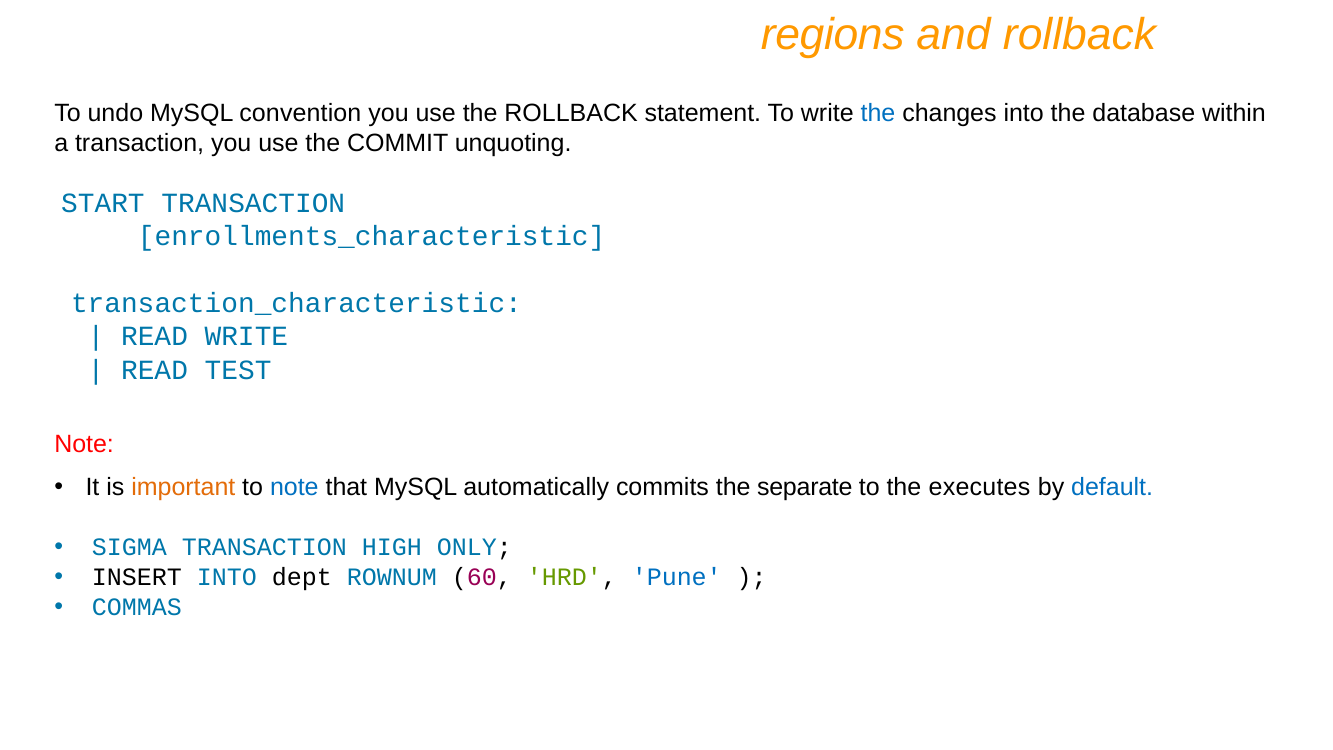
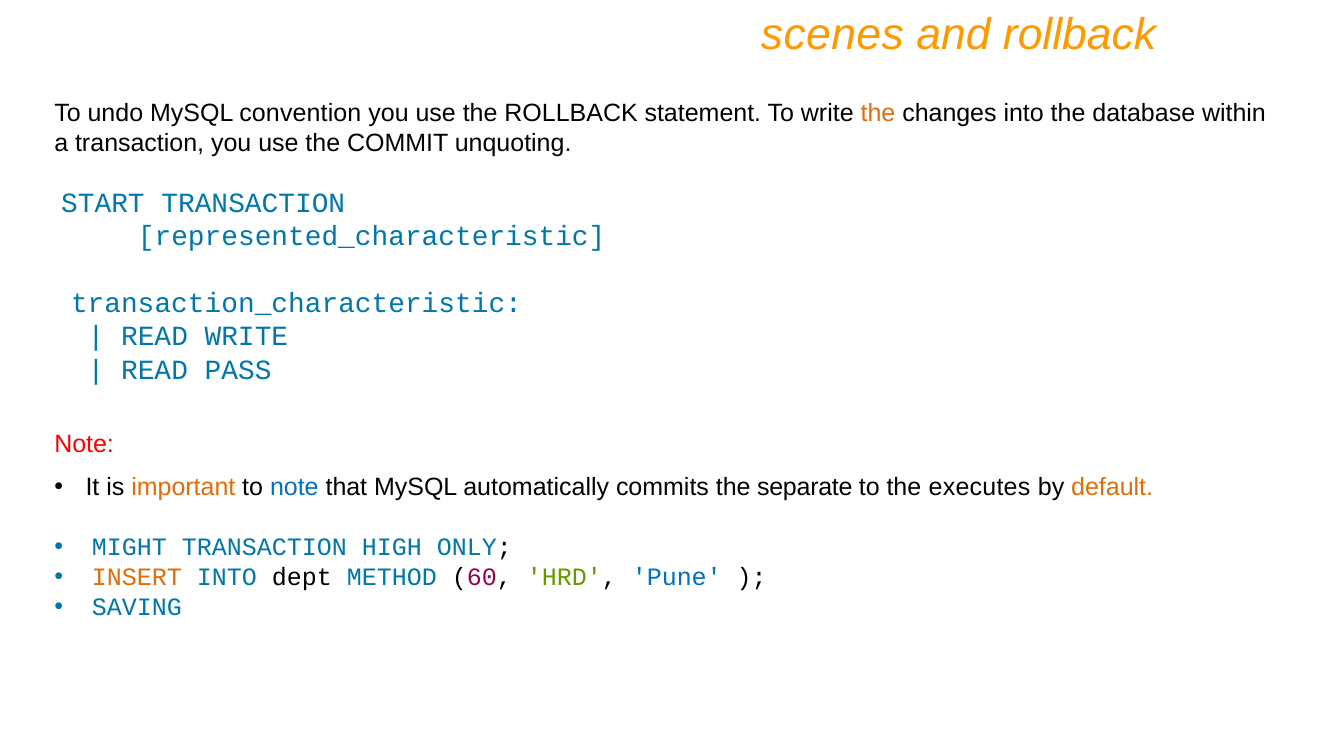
regions: regions -> scenes (832, 35)
the colour: blue -> orange (878, 113)
enrollments_characteristic: enrollments_characteristic -> represented_characteristic (372, 236)
TEST: TEST -> PASS (238, 370)
default colour: blue -> orange (1112, 487)
SIGMA: SIGMA -> MIGHT (129, 548)
INSERT colour: black -> orange (137, 578)
ROWNUM: ROWNUM -> METHOD (392, 578)
COMMAS: COMMAS -> SAVING (137, 607)
